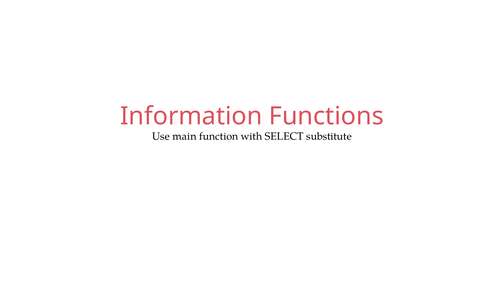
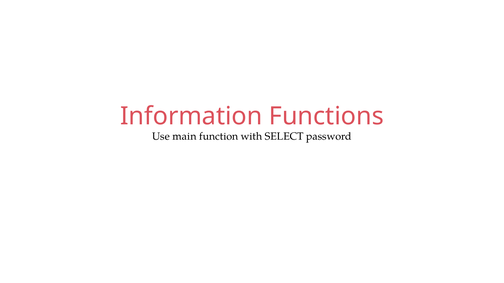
substitute: substitute -> password (329, 137)
